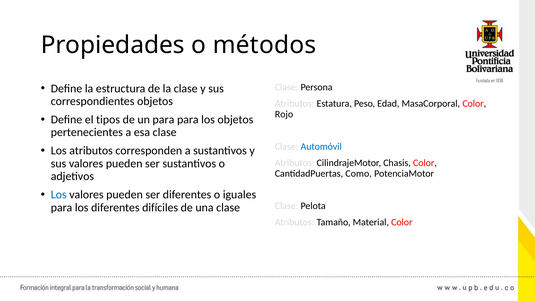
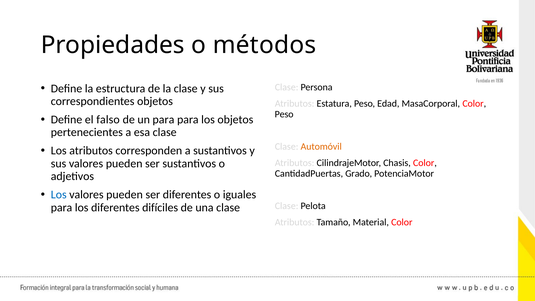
Rojo: Rojo -> Peso (284, 114)
tipos: tipos -> falso (108, 120)
Automóvil colour: blue -> orange (321, 147)
Como: Como -> Grado (359, 173)
